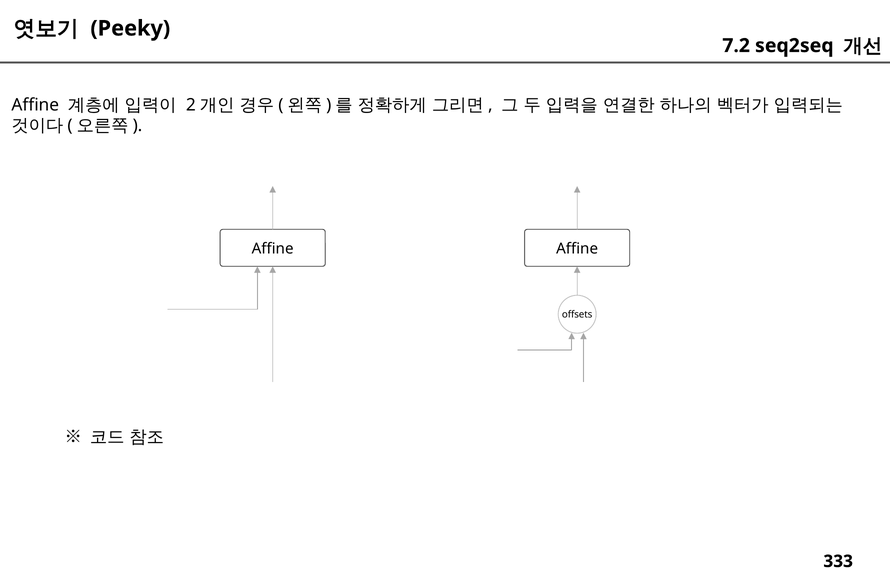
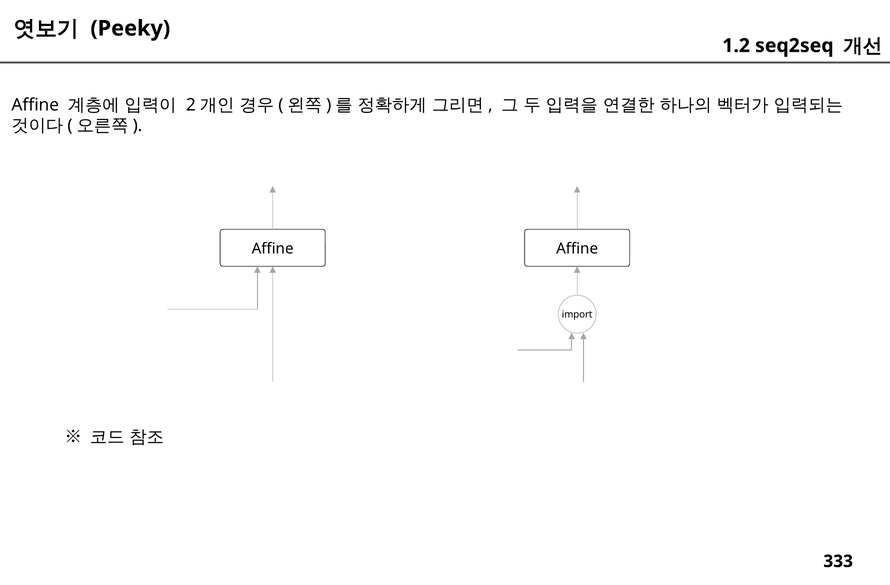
7.2: 7.2 -> 1.2 (736, 46)
offsets: offsets -> import (577, 315)
